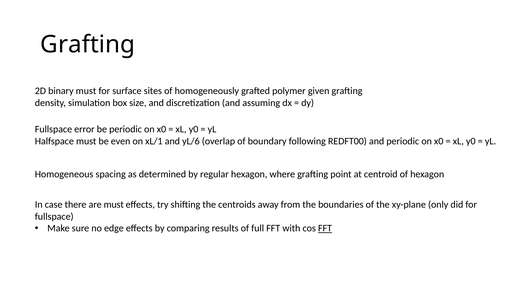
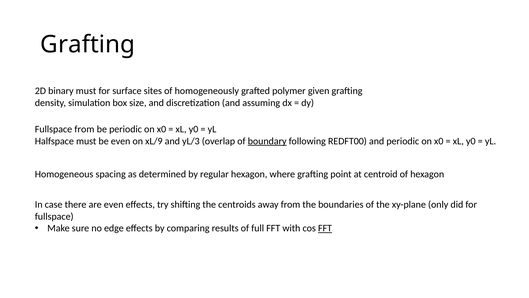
Fullspace error: error -> from (84, 129)
xL/1: xL/1 -> xL/9 (154, 141)
yL/6: yL/6 -> yL/3 (191, 141)
boundary underline: none -> present (267, 141)
are must: must -> even (114, 204)
